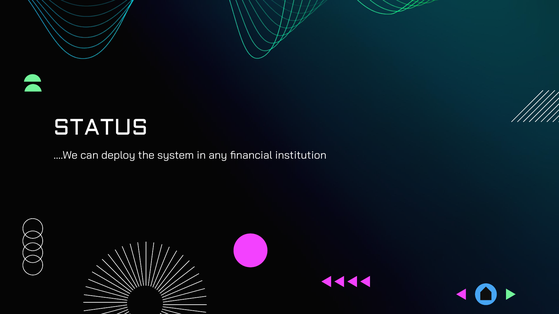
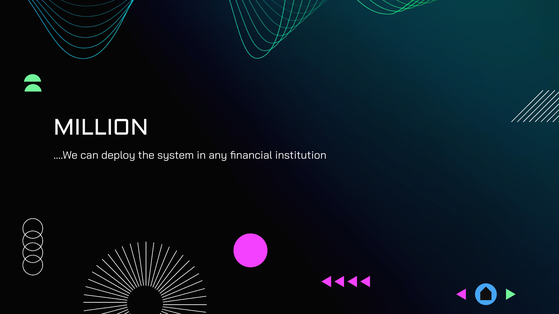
STATUS: STATUS -> MILLION (101, 128)
